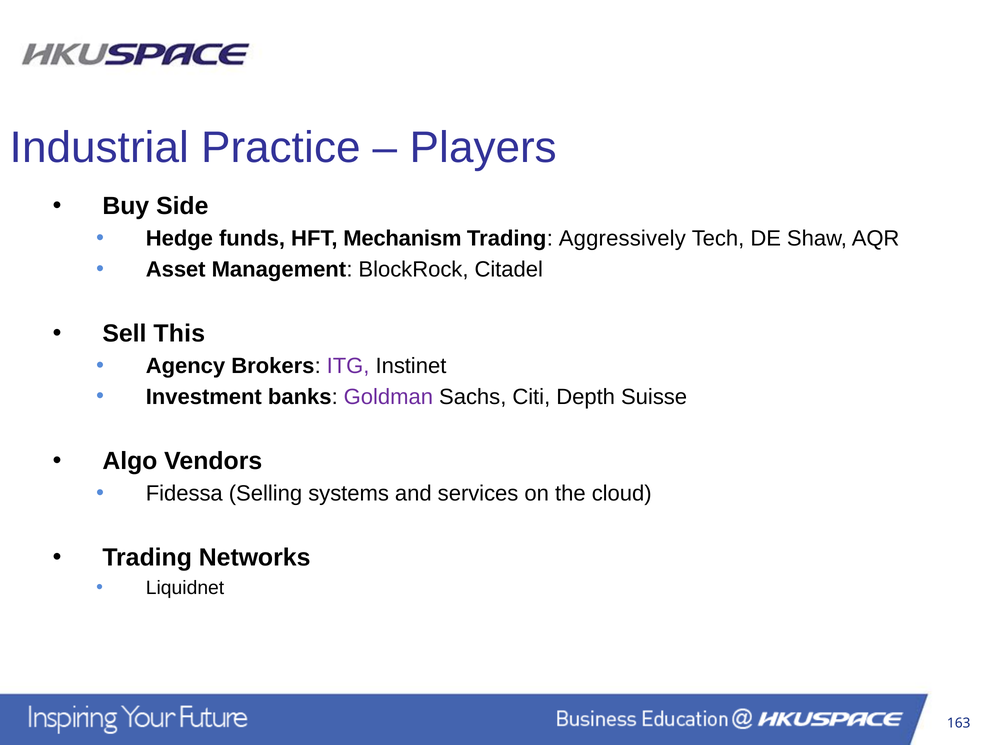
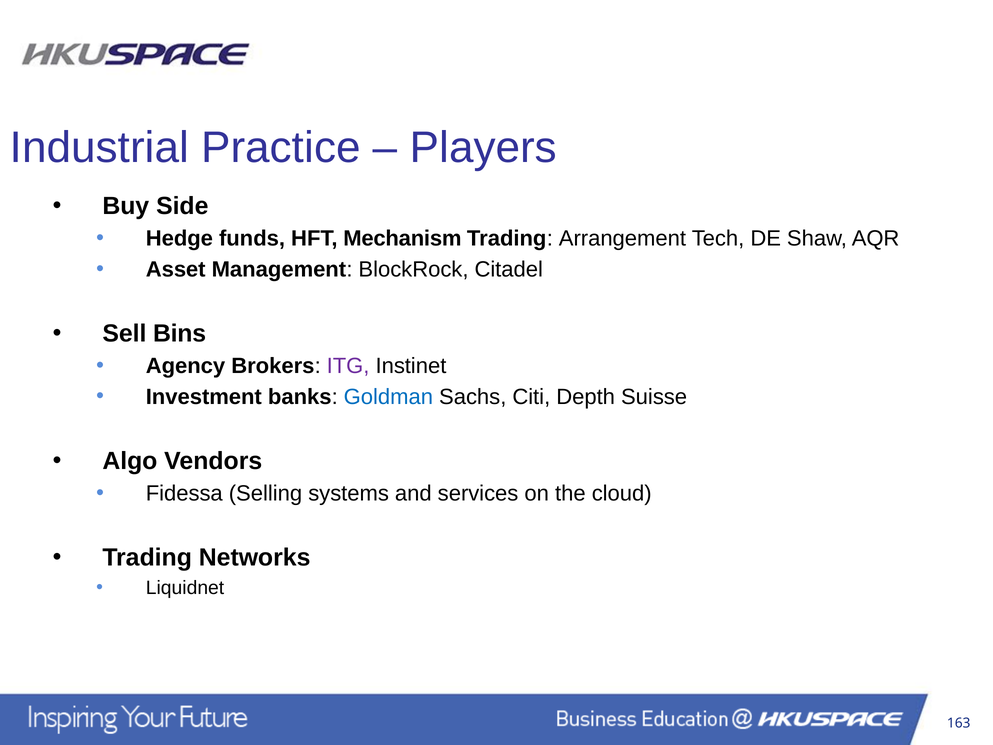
Aggressively: Aggressively -> Arrangement (622, 239)
This: This -> Bins (180, 334)
Goldman colour: purple -> blue (388, 397)
